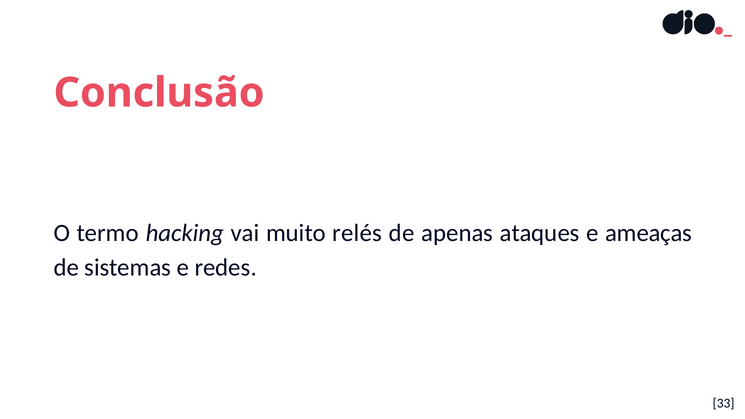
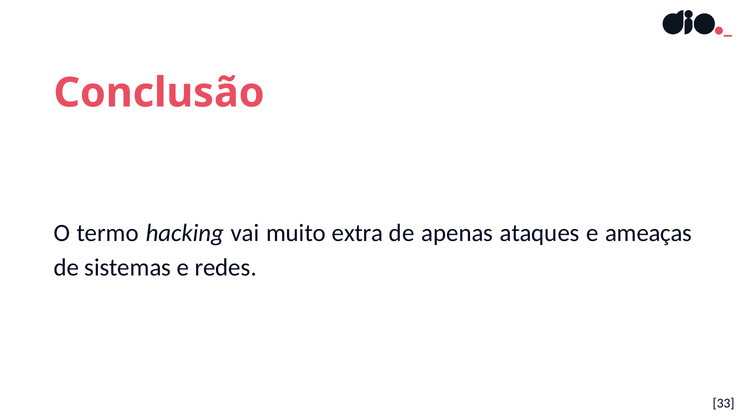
relés: relés -> extra (357, 233)
